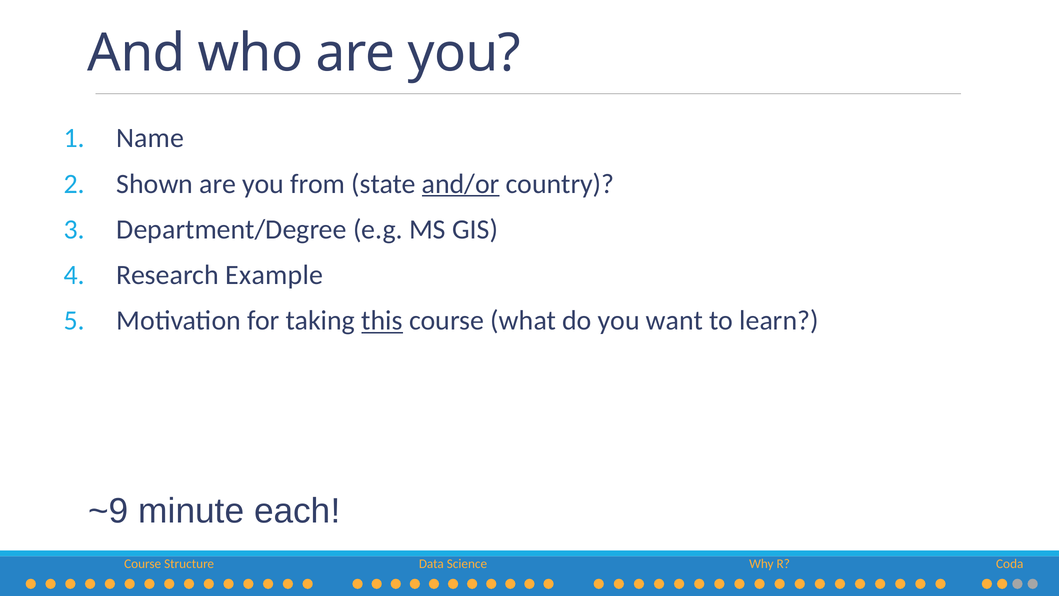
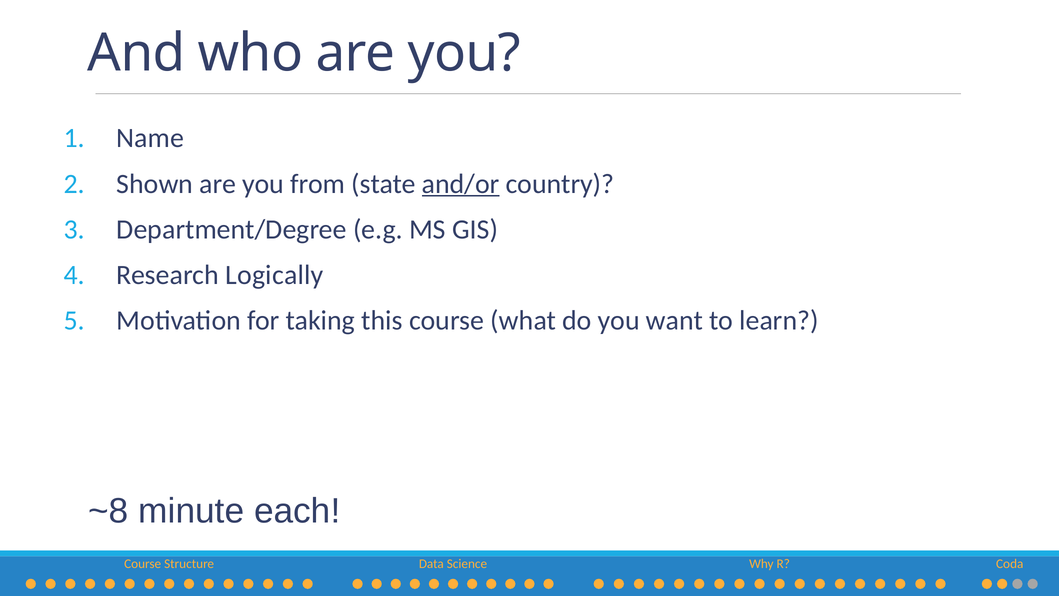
Example: Example -> Logically (274, 275)
this underline: present -> none (382, 321)
~9: ~9 -> ~8 (108, 511)
